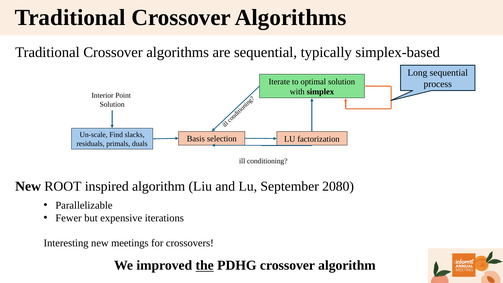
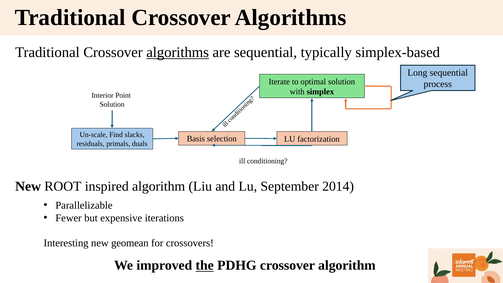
algorithms underline: none -> present (178, 52)
2080: 2080 -> 2014 (338, 186)
meetings: meetings -> geomean (130, 243)
